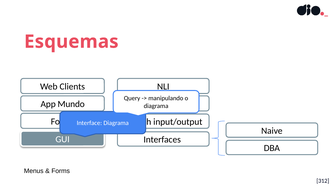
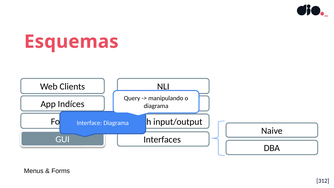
Mundo: Mundo -> Indíces (71, 104)
